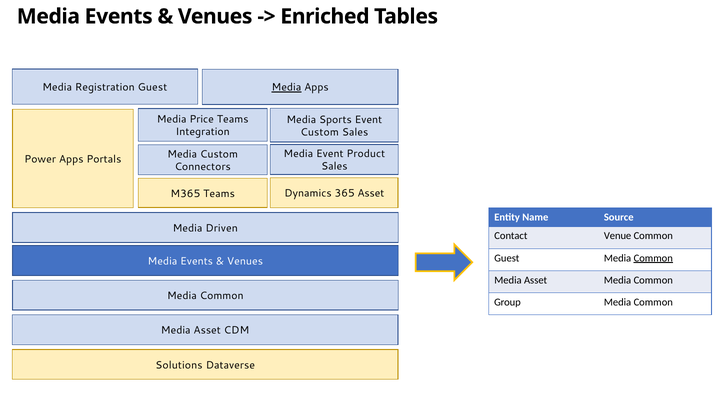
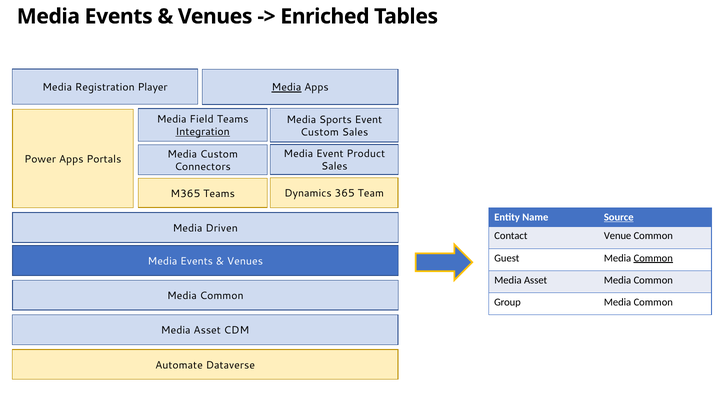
Registration Guest: Guest -> Player (153, 87)
Price: Price -> Field (202, 119)
Integration underline: none -> present (203, 132)
365 Asset: Asset -> Team (371, 194)
Source underline: none -> present (619, 217)
Solutions: Solutions -> Automate (179, 365)
